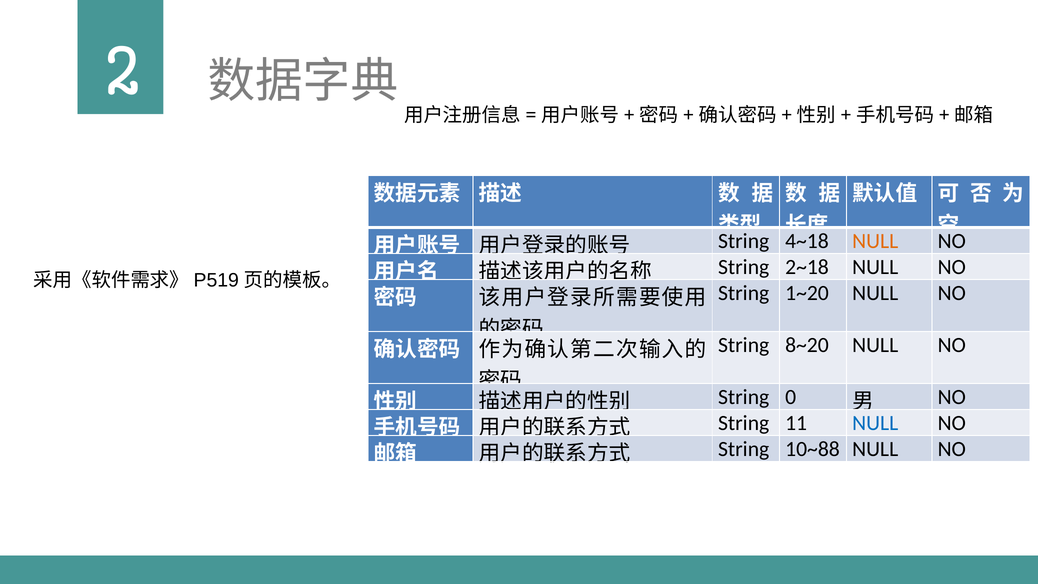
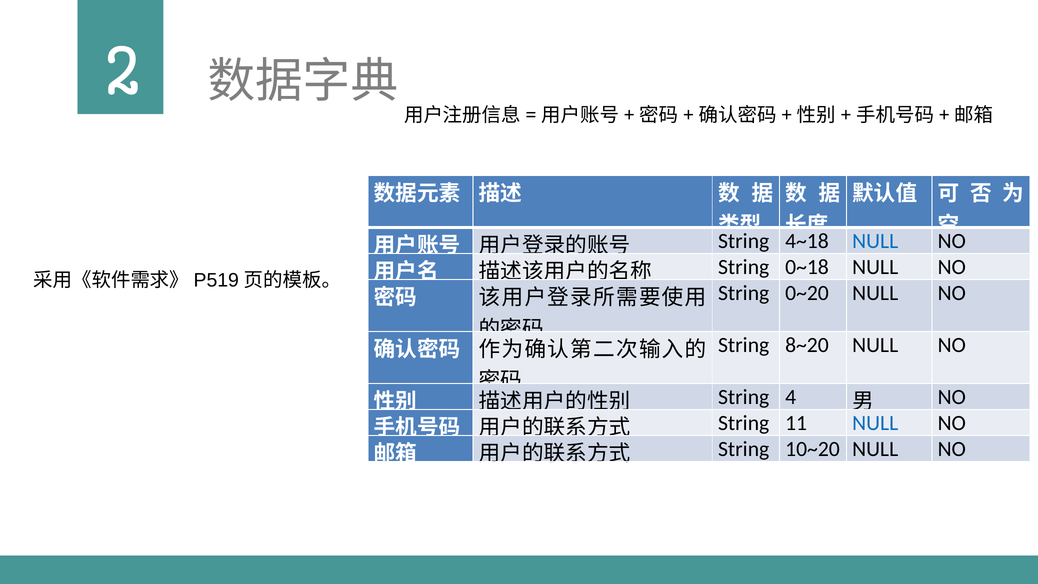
NULL colour: orange -> blue (875, 241)
2~18: 2~18 -> 0~18 (807, 267)
1~20: 1~20 -> 0~20 (807, 293)
0: 0 -> 4 (791, 397)
10~88: 10~88 -> 10~20 (812, 449)
